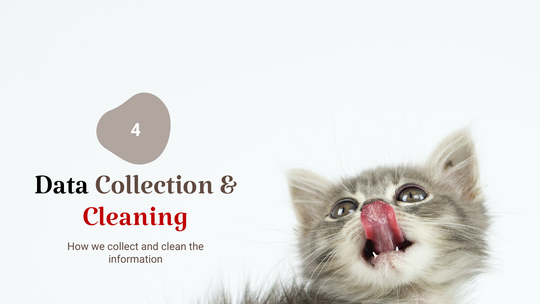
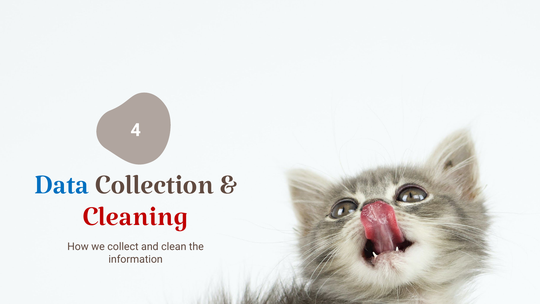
Data colour: black -> blue (62, 181)
